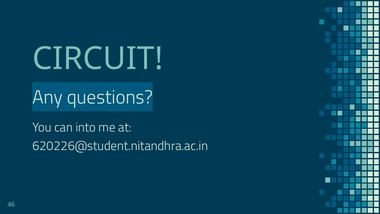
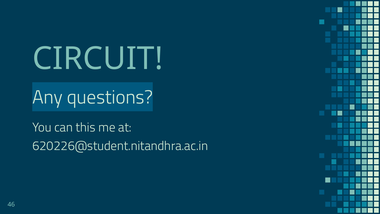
into: into -> this (86, 127)
